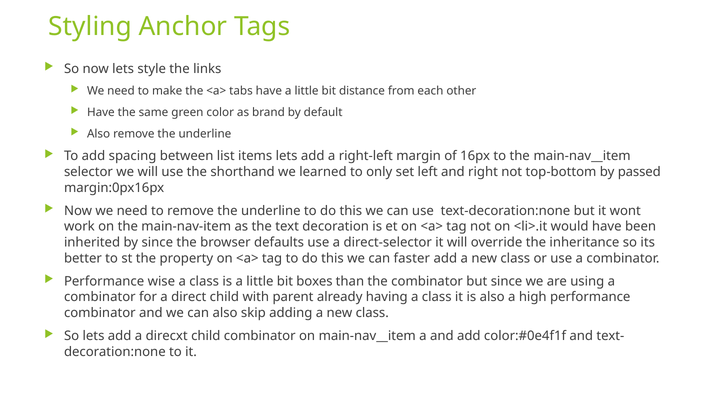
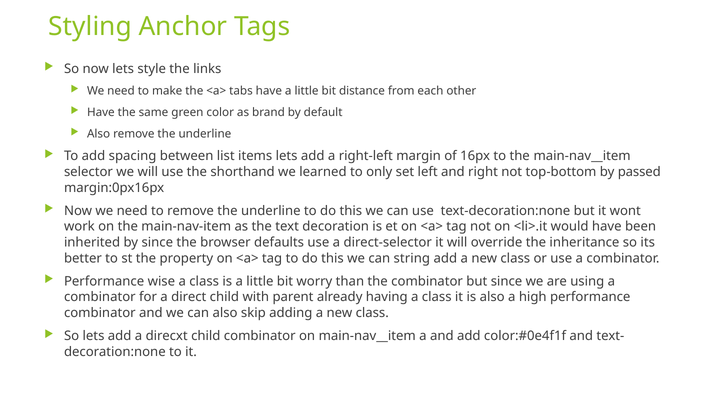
faster: faster -> string (412, 258)
boxes: boxes -> worry (314, 281)
